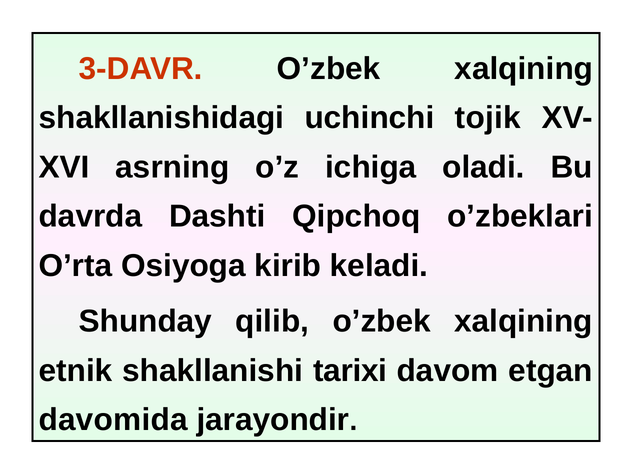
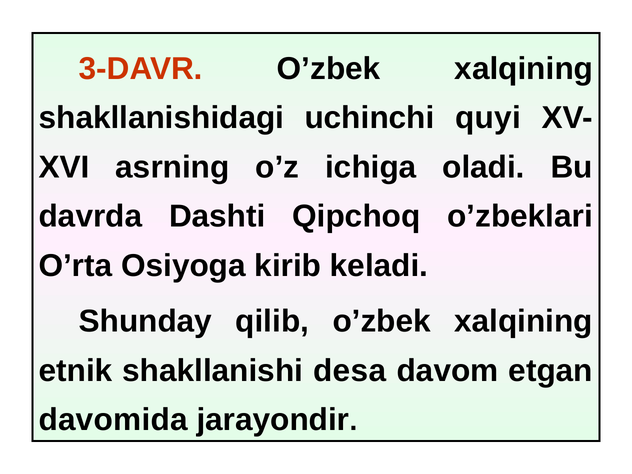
tojik: tojik -> quyi (488, 118)
tarixi: tarixi -> desa (350, 371)
